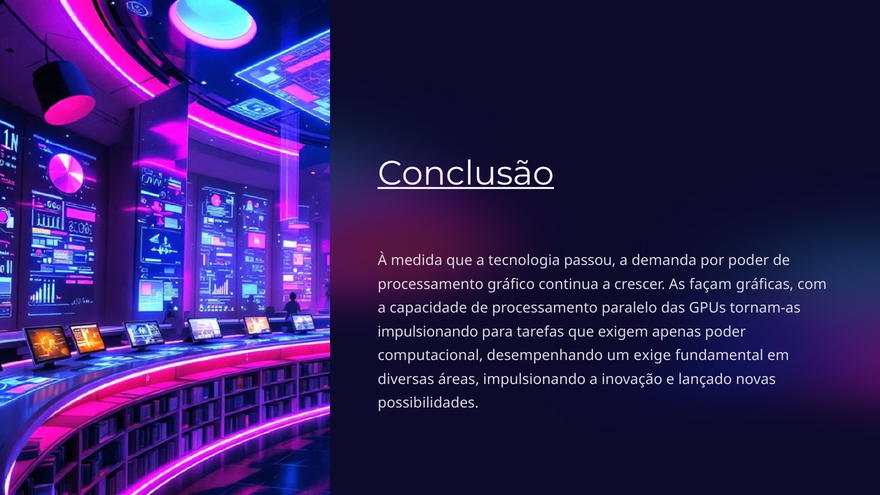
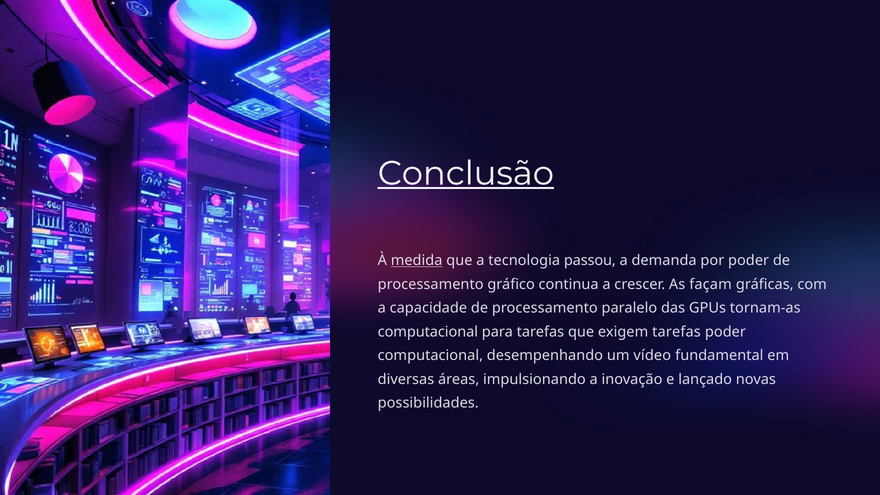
medida underline: none -> present (417, 260)
impulsionando: impulsionando -> computacional (428, 332)
exigem apenas: apenas -> tarefas (677, 332)
exige: exige -> vídeo (652, 356)
